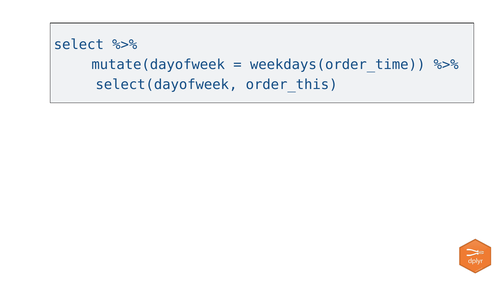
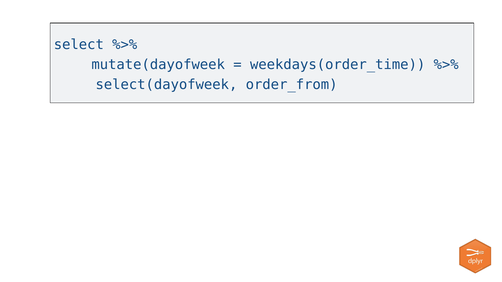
order_this: order_this -> order_from (292, 85)
